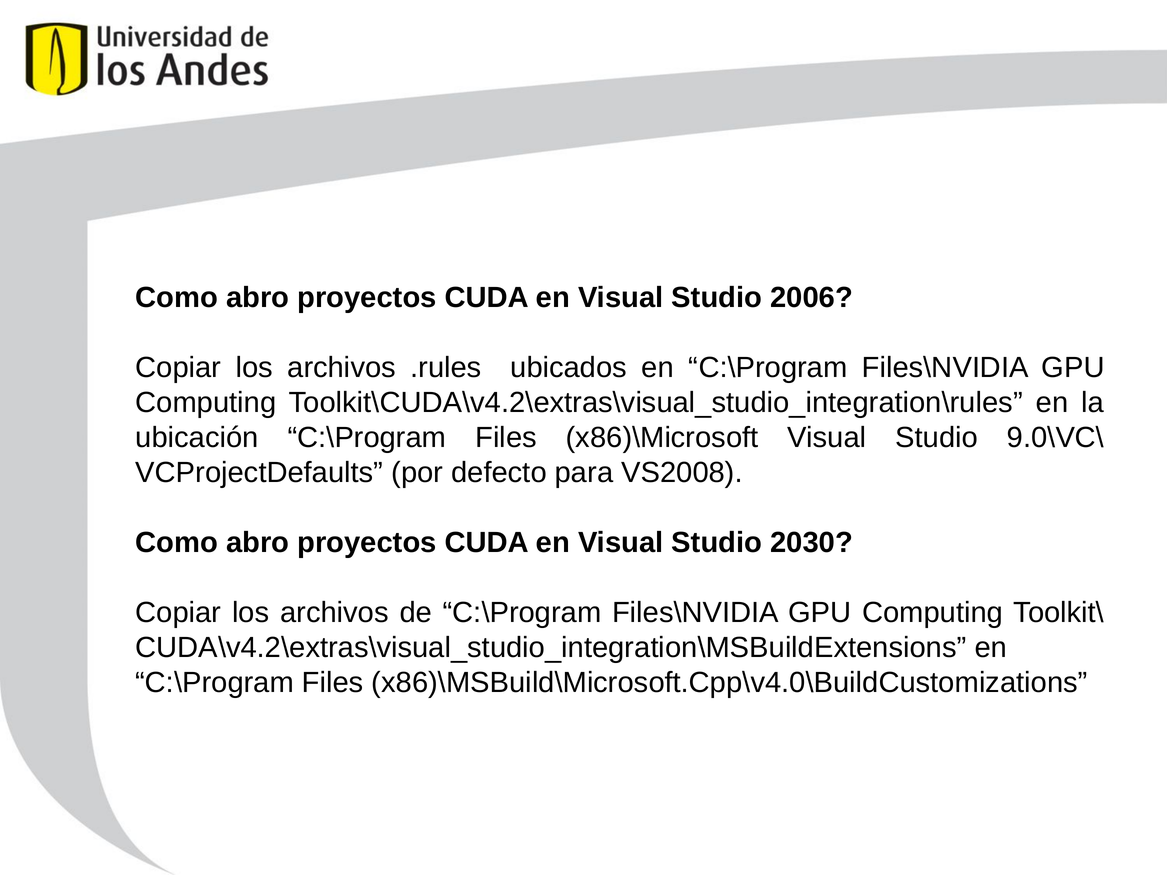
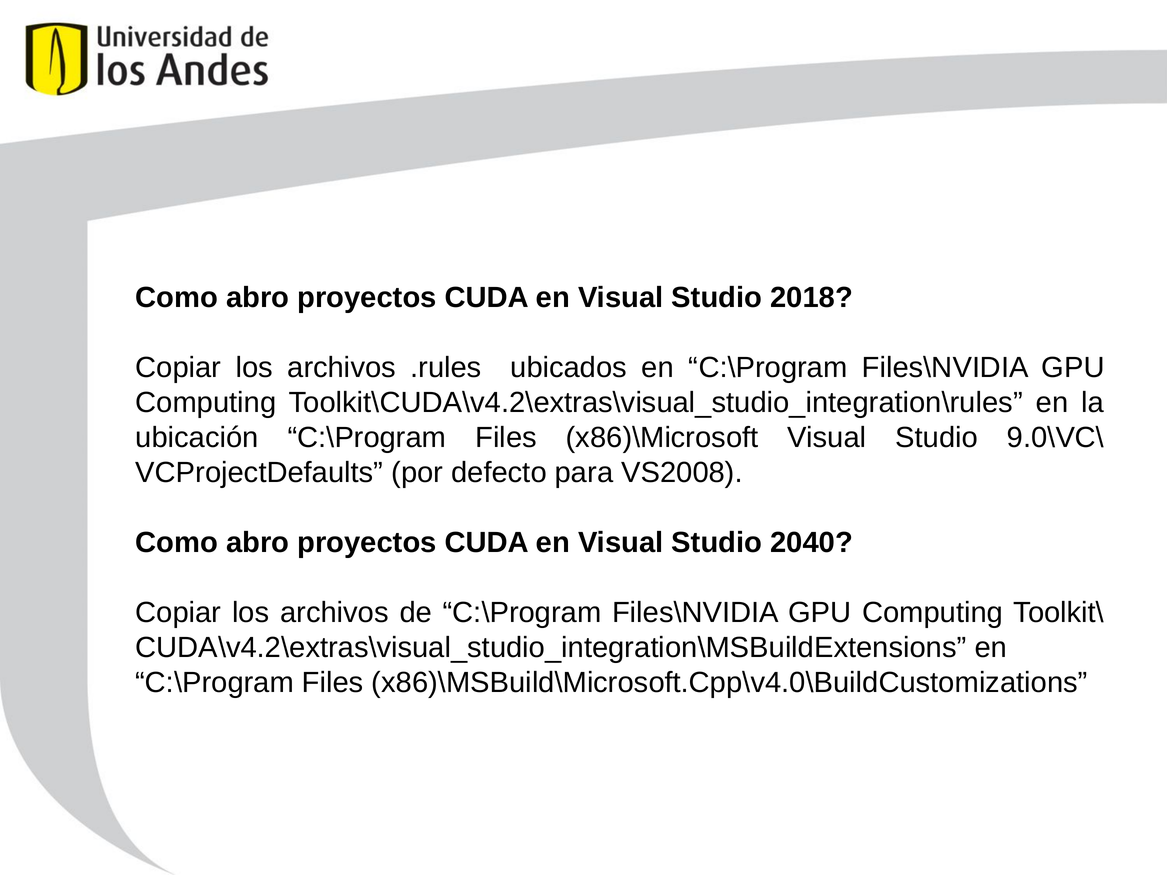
2006: 2006 -> 2018 (812, 297)
2030: 2030 -> 2040 (812, 543)
